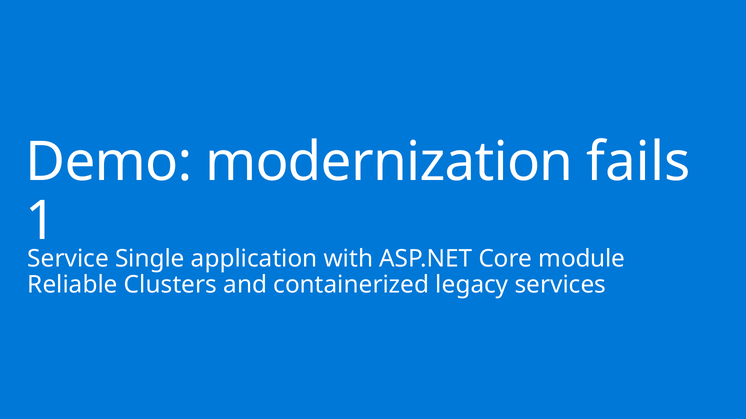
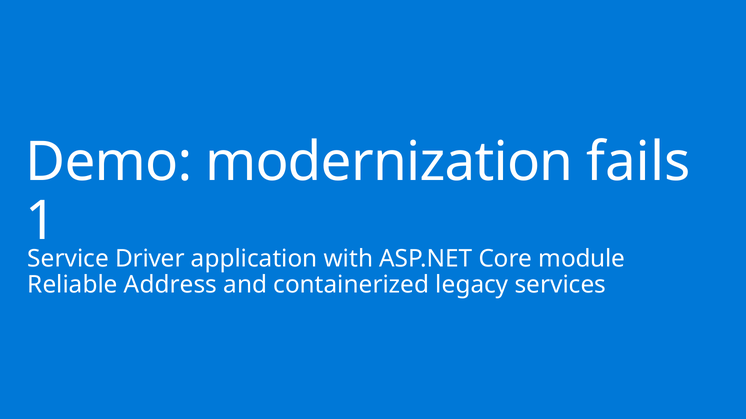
Single: Single -> Driver (150, 259)
Clusters: Clusters -> Address (170, 285)
